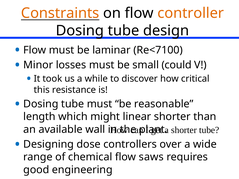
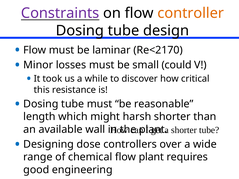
Constraints colour: orange -> purple (60, 13)
Re<7100: Re<7100 -> Re<2170 (158, 50)
linear: linear -> harsh (137, 117)
flow saws: saws -> plant (151, 157)
